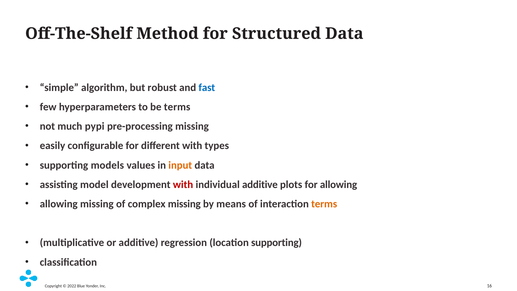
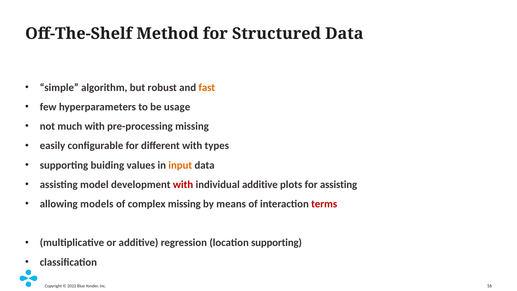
fast colour: blue -> orange (207, 87)
be terms: terms -> usage (177, 107)
much pypi: pypi -> with (95, 126)
models: models -> buiding (107, 165)
for allowing: allowing -> assisting (339, 184)
allowing missing: missing -> models (97, 204)
terms colour: orange -> red (324, 204)
